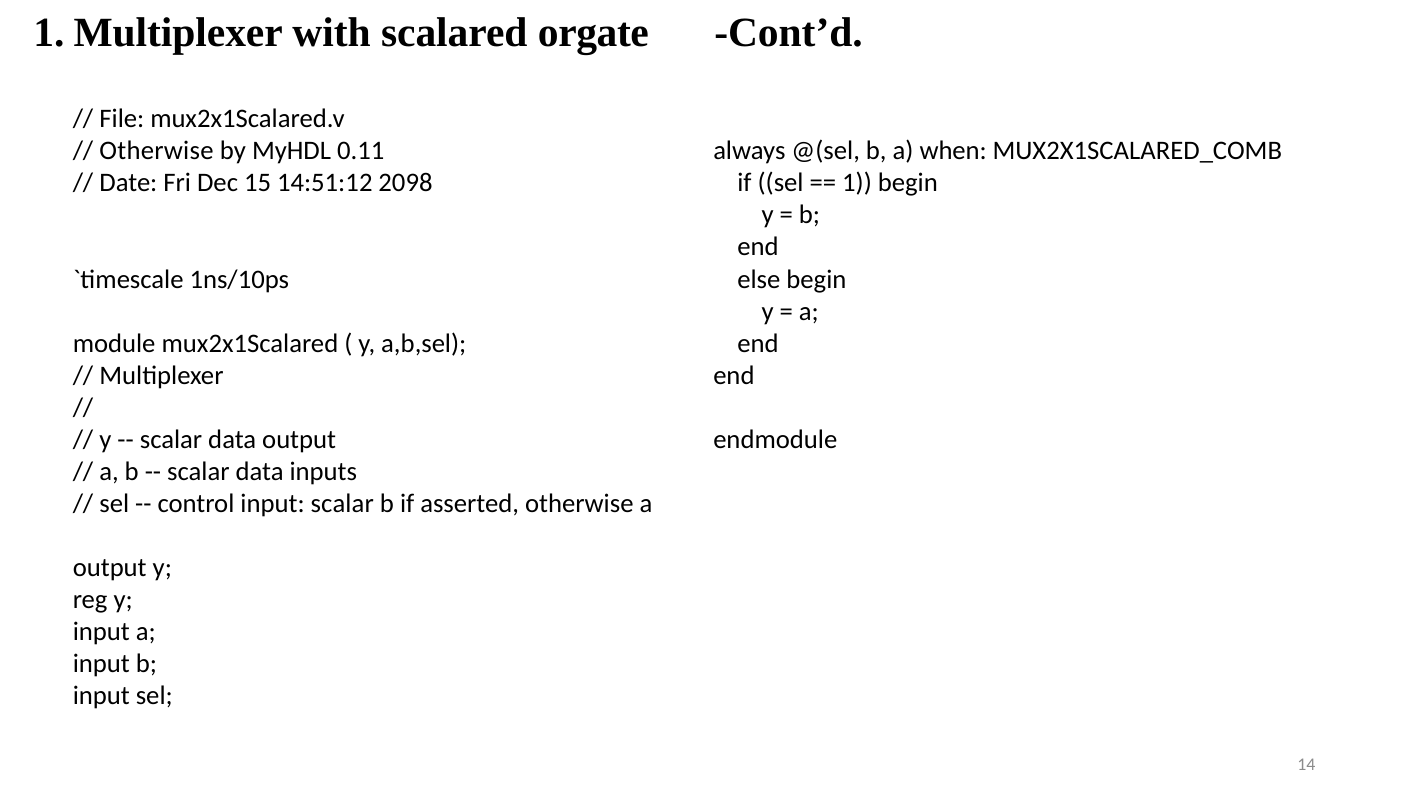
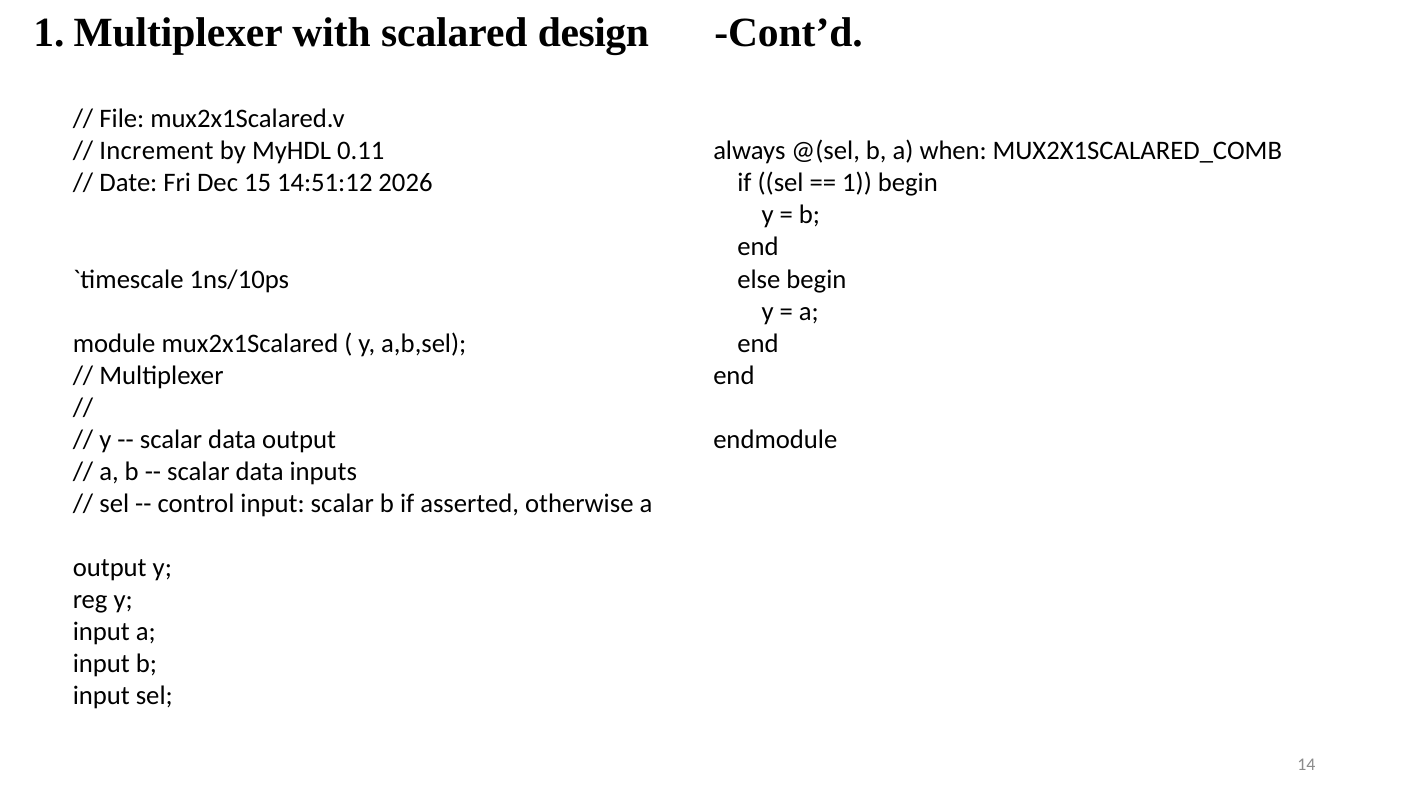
orgate: orgate -> design (593, 33)
Otherwise: Otherwise -> Increment (157, 151)
2098: 2098 -> 2026 (405, 183)
